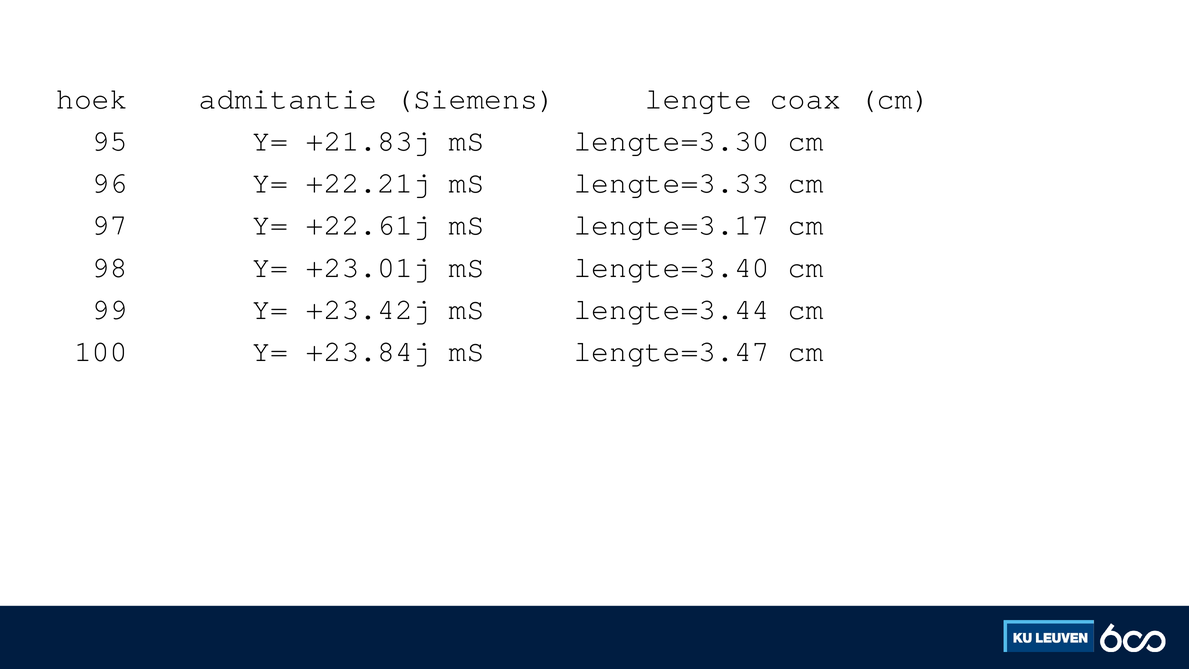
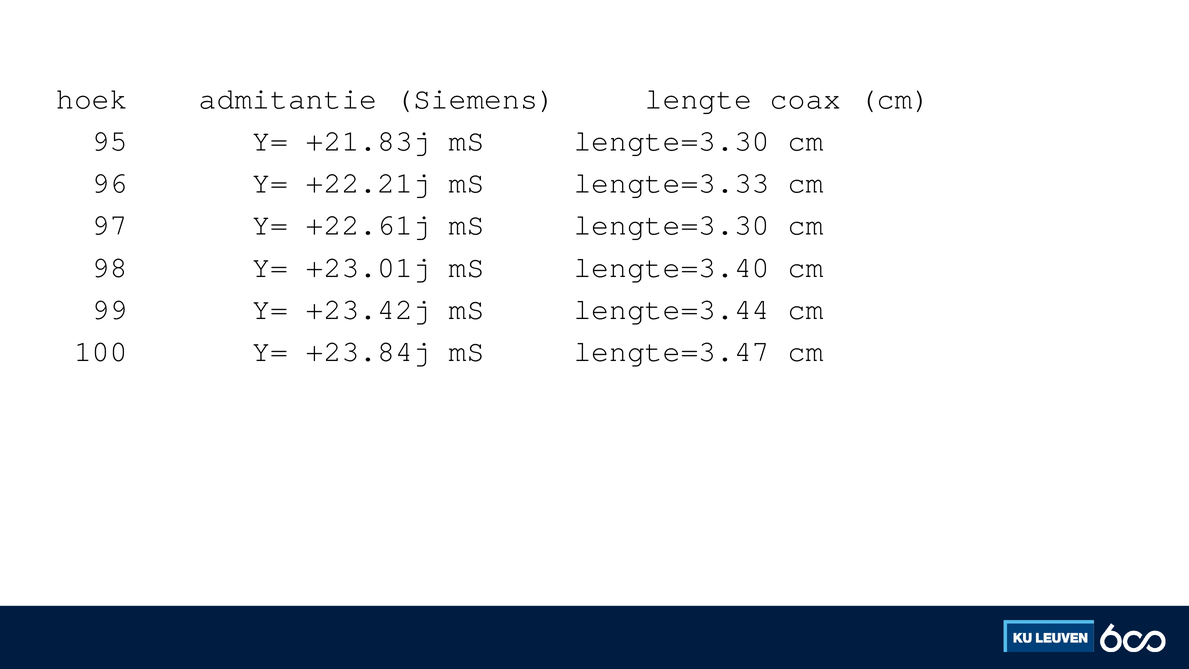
+22.61j mS lengte=3.17: lengte=3.17 -> lengte=3.30 (672, 225)
